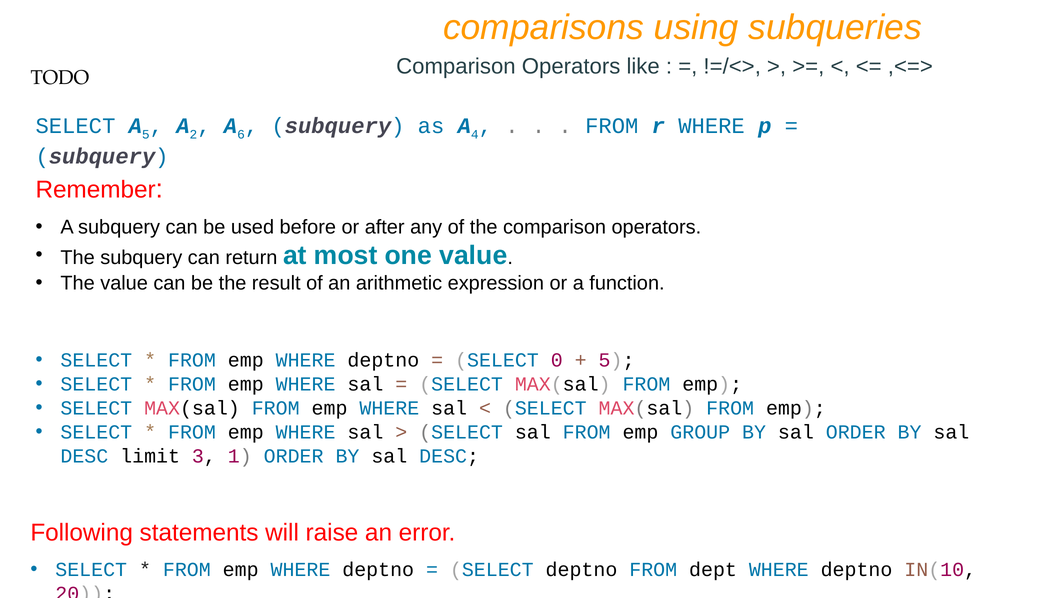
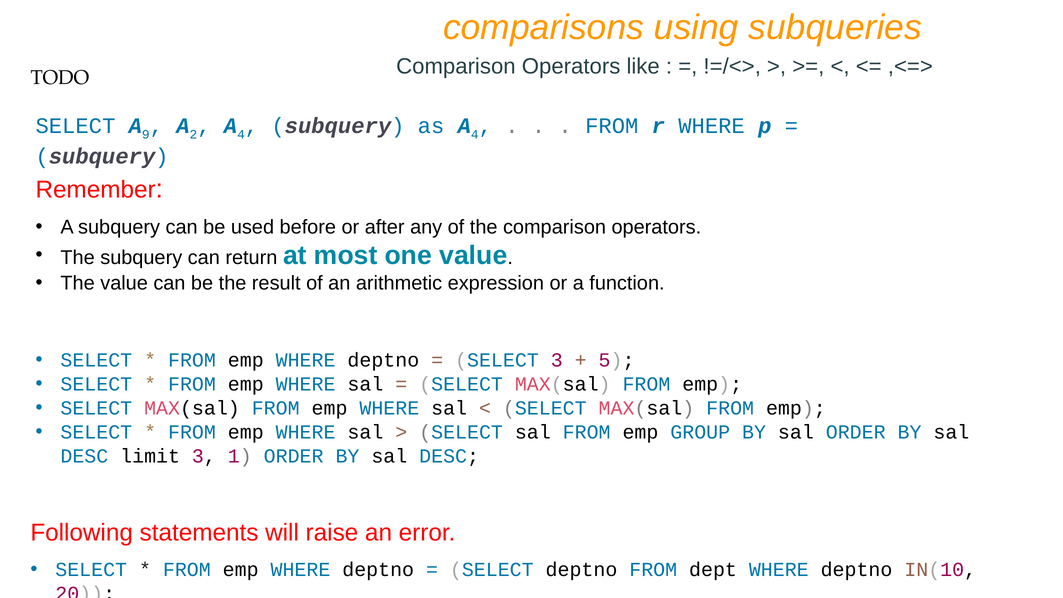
A 5: 5 -> 9 (146, 135)
6: 6 -> 4 (241, 135)
SELECT 0: 0 -> 3 (557, 360)
